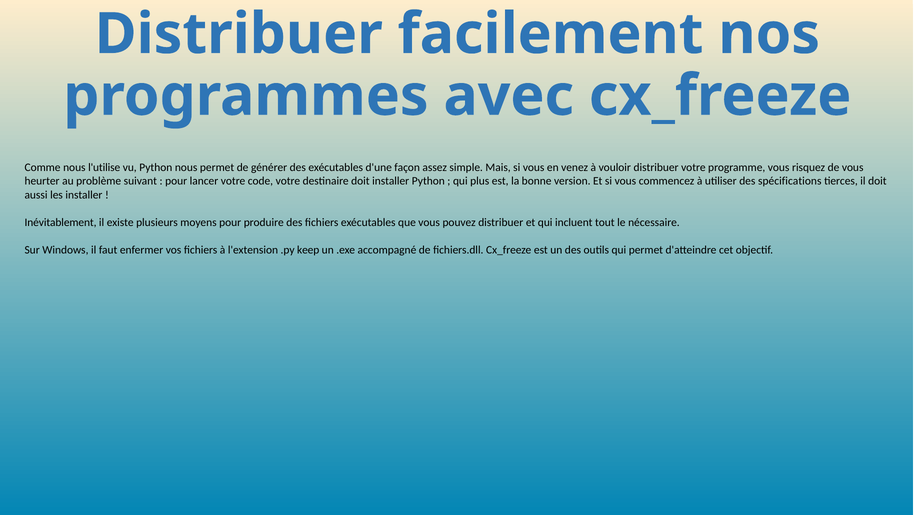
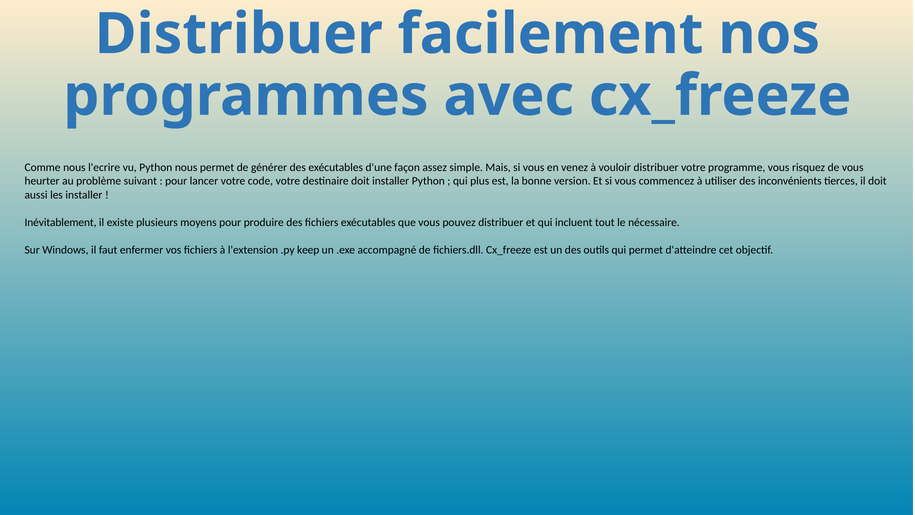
l'utilise: l'utilise -> l'ecrire (104, 167)
spécifications: spécifications -> inconvénients (790, 181)
